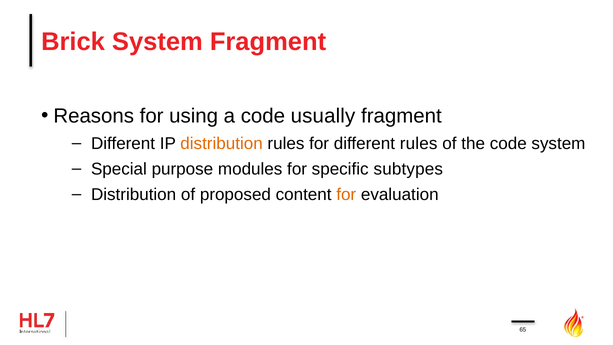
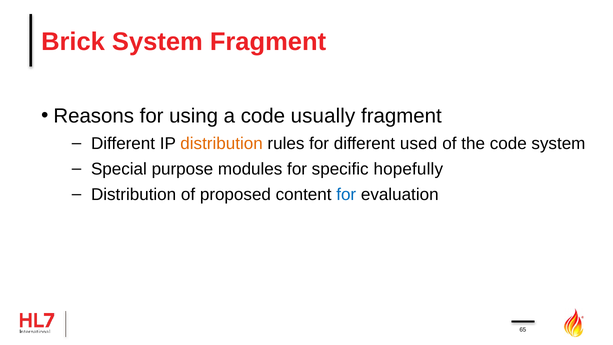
different rules: rules -> used (419, 143)
subtypes: subtypes -> hopefully (408, 169)
for colour: orange -> blue (346, 195)
